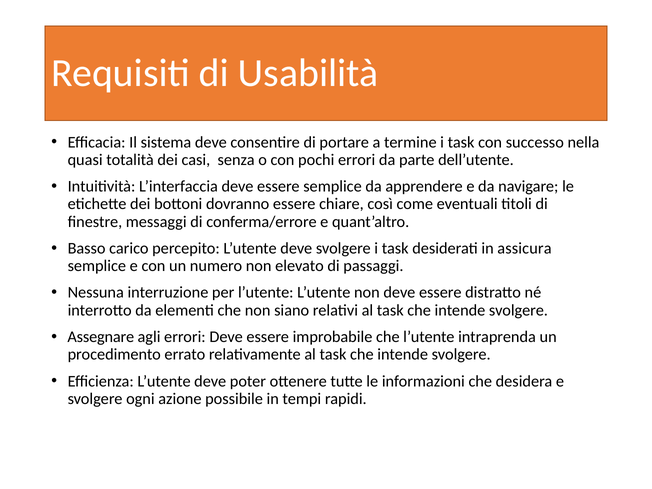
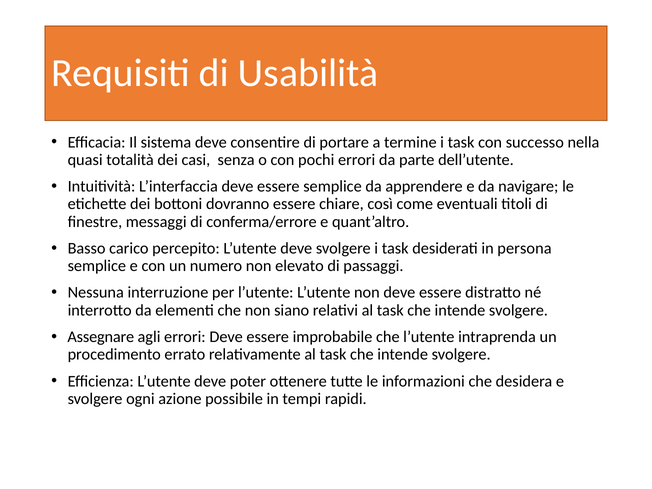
assicura: assicura -> persona (525, 248)
